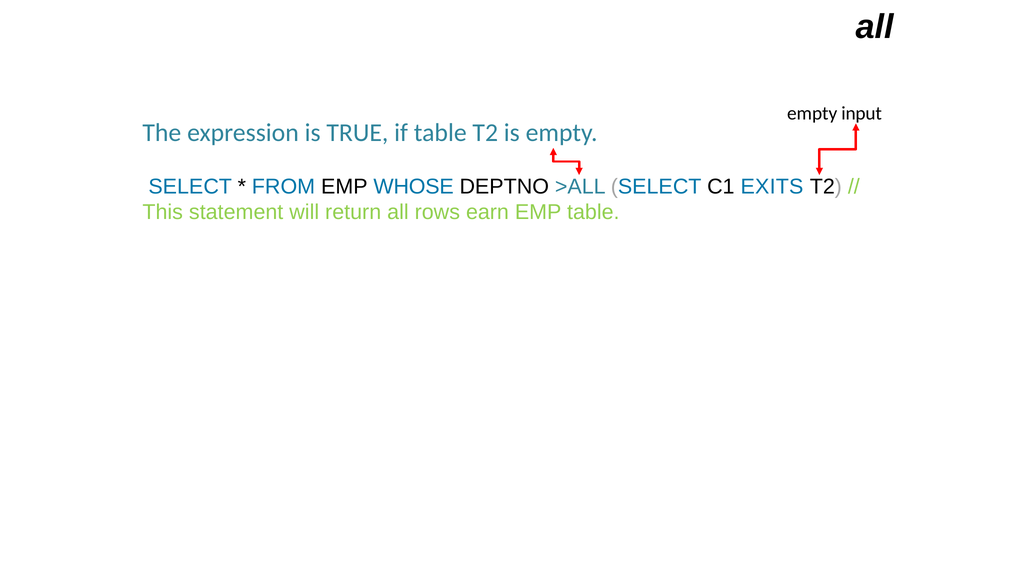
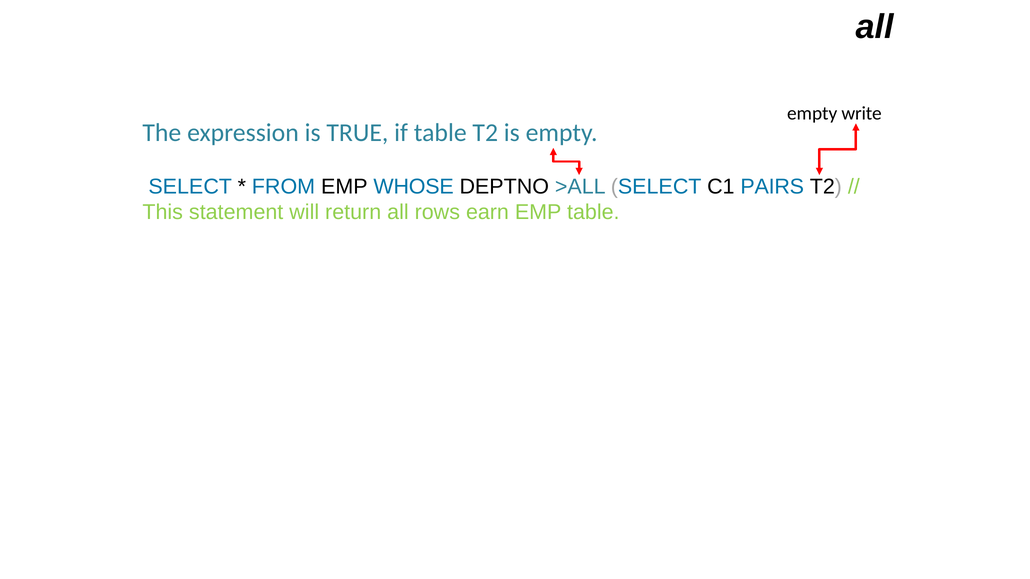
input: input -> write (862, 113)
EXITS: EXITS -> PAIRS (772, 187)
